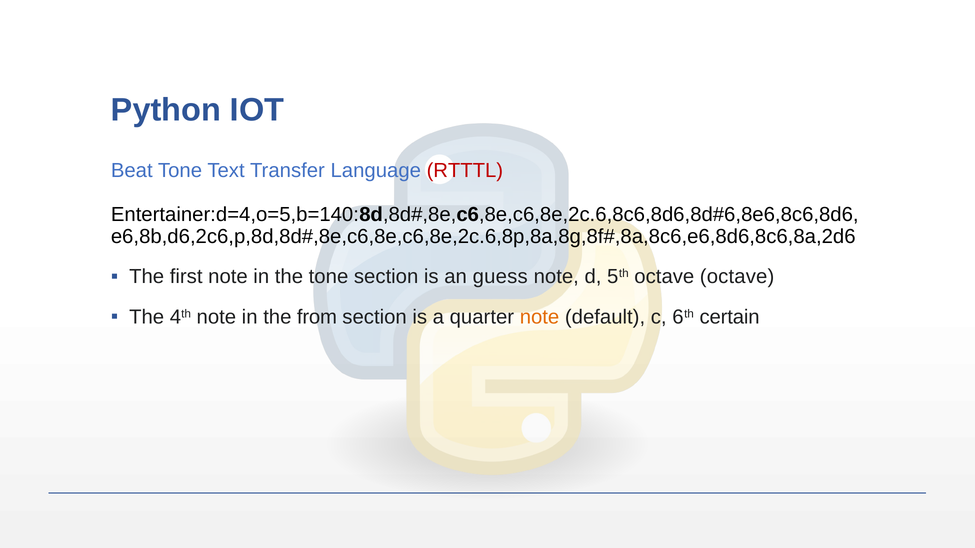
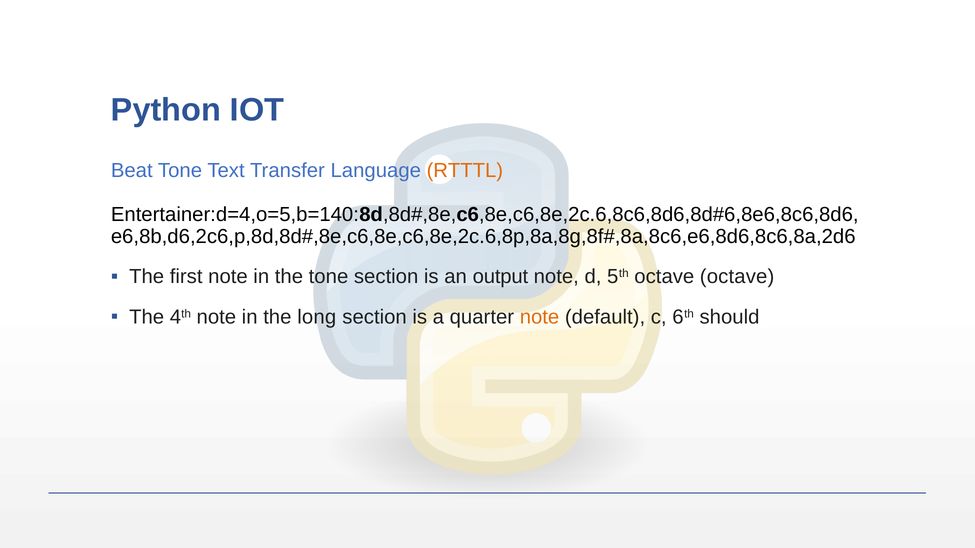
RTTTL colour: red -> orange (465, 171)
guess: guess -> output (500, 277)
from: from -> long (317, 317)
certain: certain -> should (730, 317)
